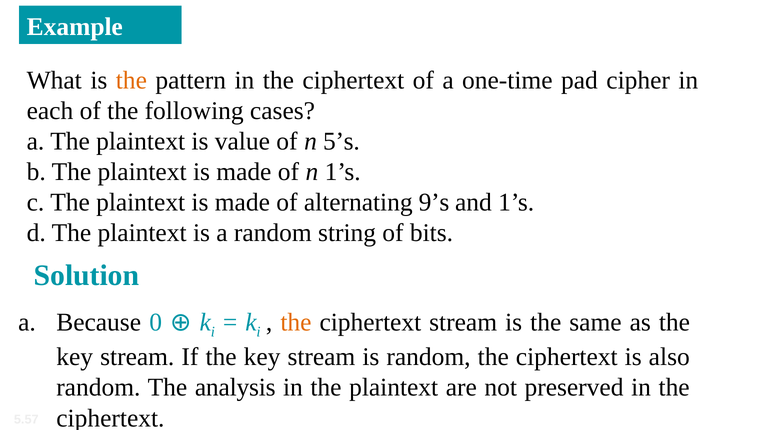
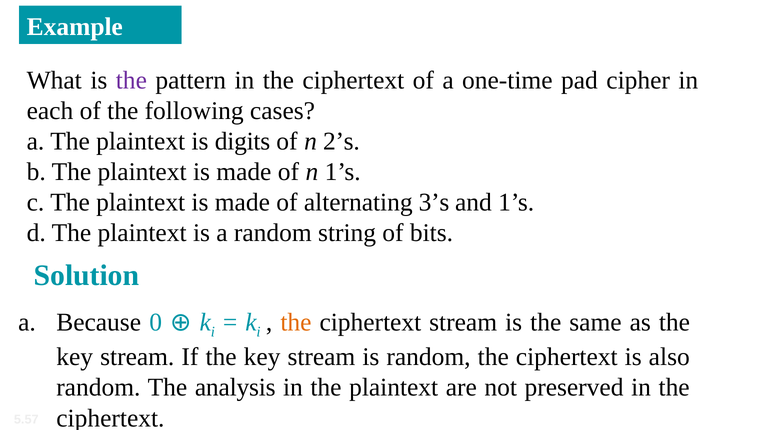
the colour: orange -> purple (131, 80)
value: value -> digits (243, 141)
5’s: 5’s -> 2’s (341, 141)
9’s: 9’s -> 3’s (434, 202)
